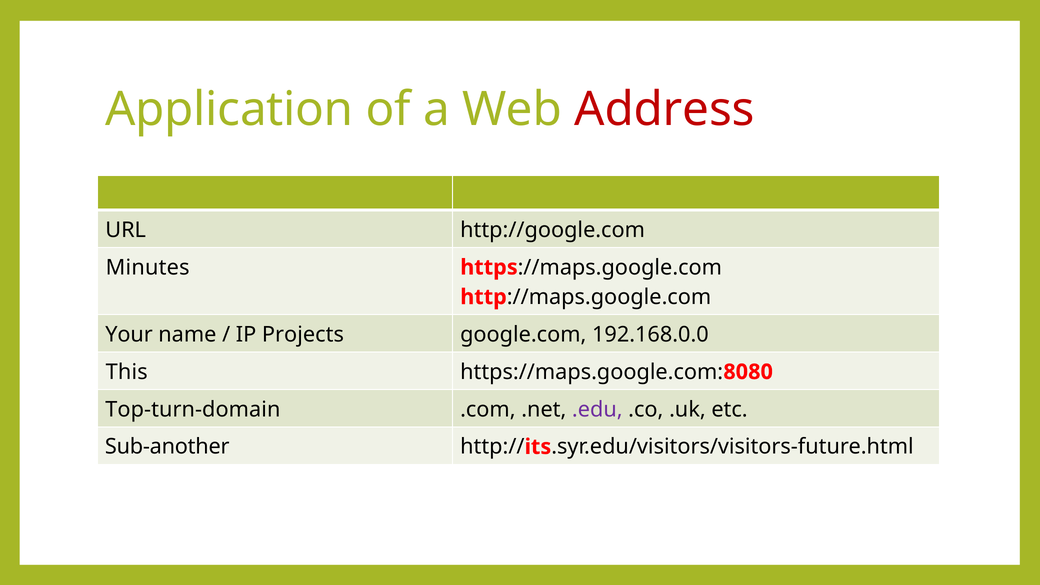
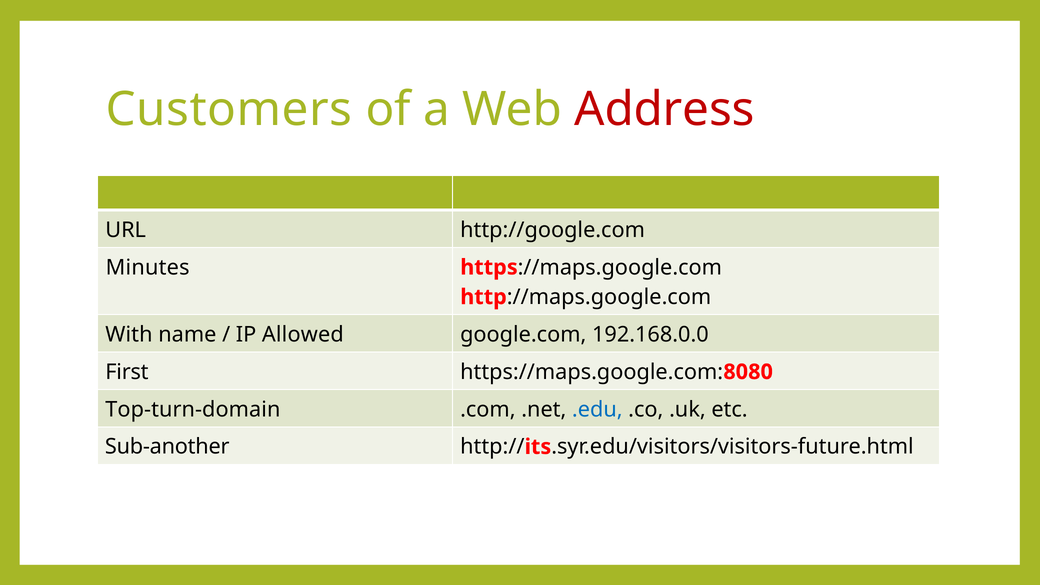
Application: Application -> Customers (229, 110)
Your: Your -> With (129, 334)
Projects: Projects -> Allowed (303, 334)
This: This -> First (127, 372)
.edu colour: purple -> blue (597, 409)
